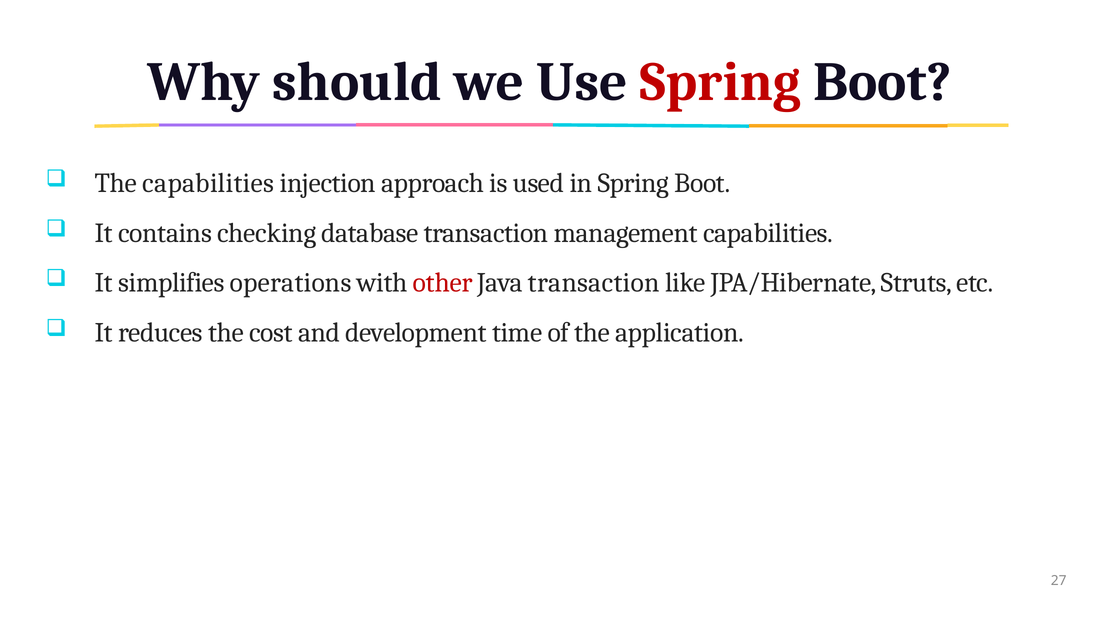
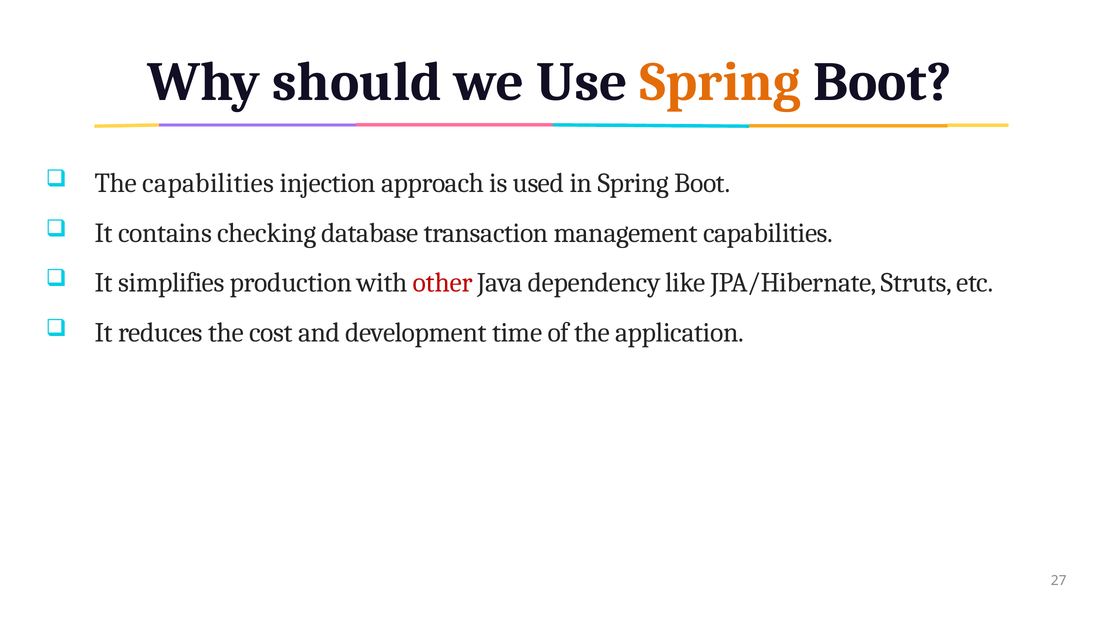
Spring colour: red -> orange (720, 82)
operations: operations -> production (291, 283)
Java transaction: transaction -> dependency (594, 283)
